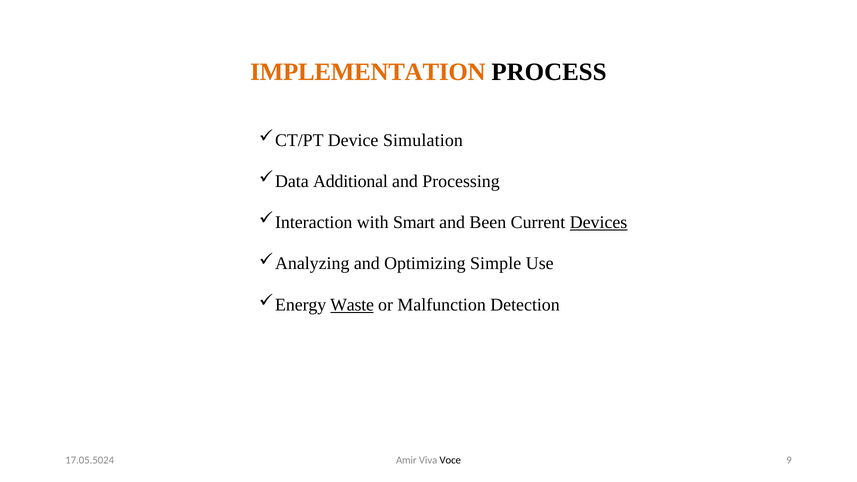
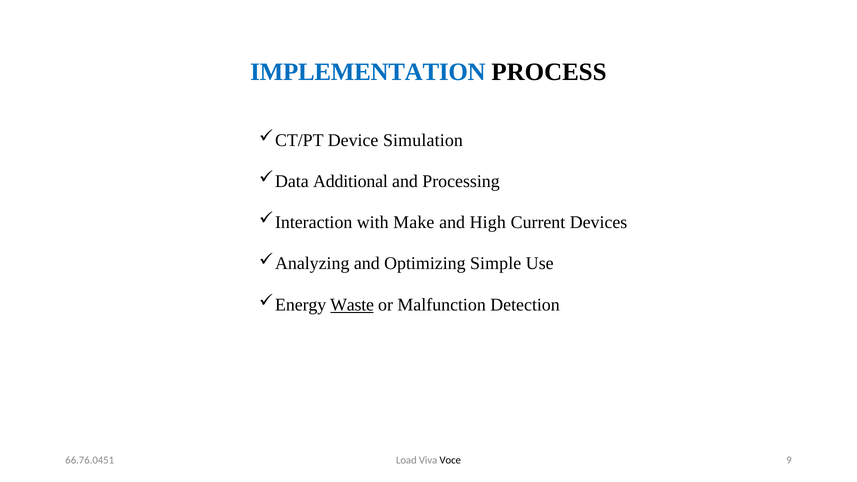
IMPLEMENTATION colour: orange -> blue (368, 72)
Smart: Smart -> Make (414, 222)
Been: Been -> High (488, 222)
Devices underline: present -> none (599, 222)
Amir: Amir -> Load (406, 460)
17.05.5024: 17.05.5024 -> 66.76.0451 (90, 460)
